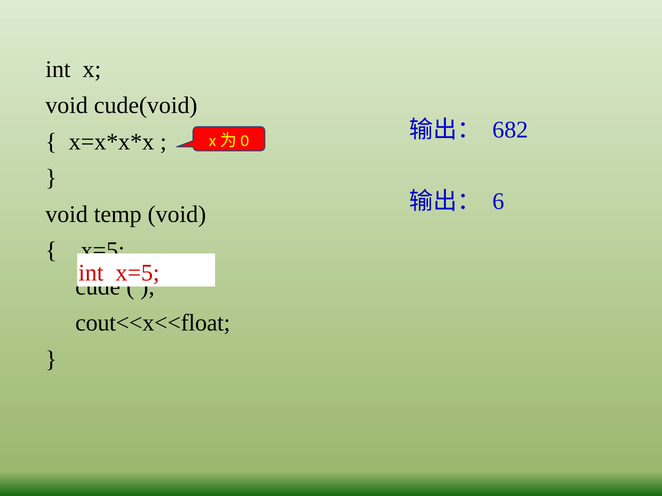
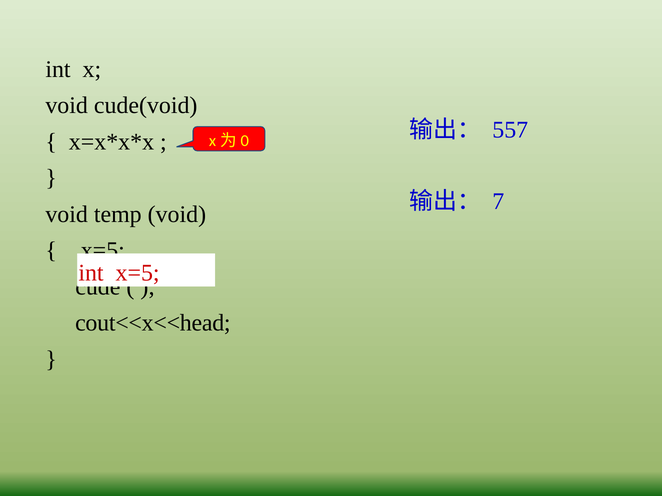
682: 682 -> 557 (510, 130)
6: 6 -> 7 (498, 202)
cout<<x<<float: cout<<x<<float -> cout<<x<<head (153, 323)
